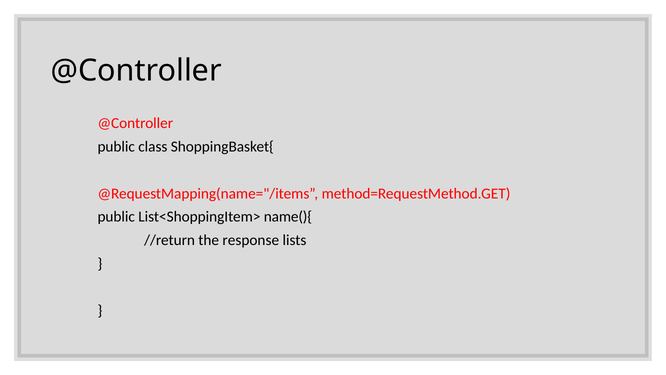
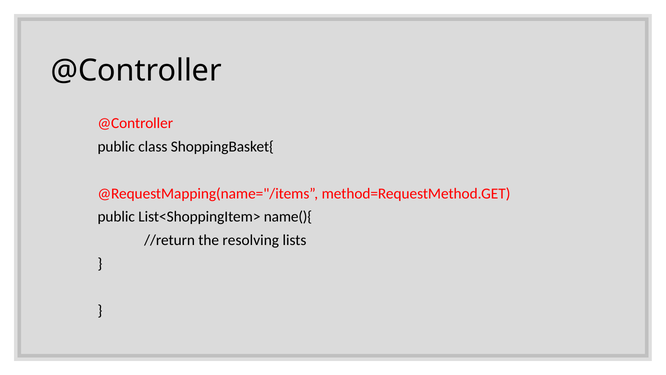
response: response -> resolving (251, 240)
